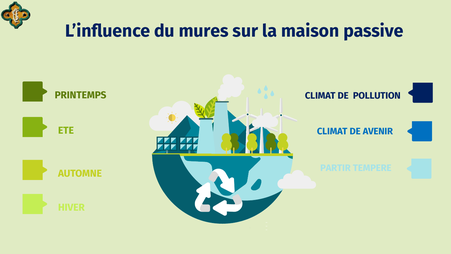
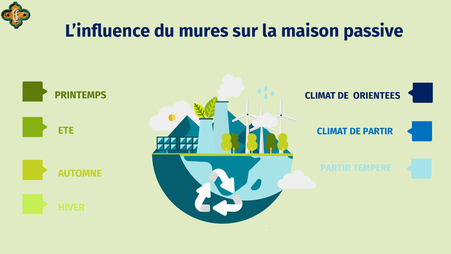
POLLUTION: POLLUTION -> ORIENTEES (377, 96)
DE AVENIR: AVENIR -> PARTIR (378, 131)
